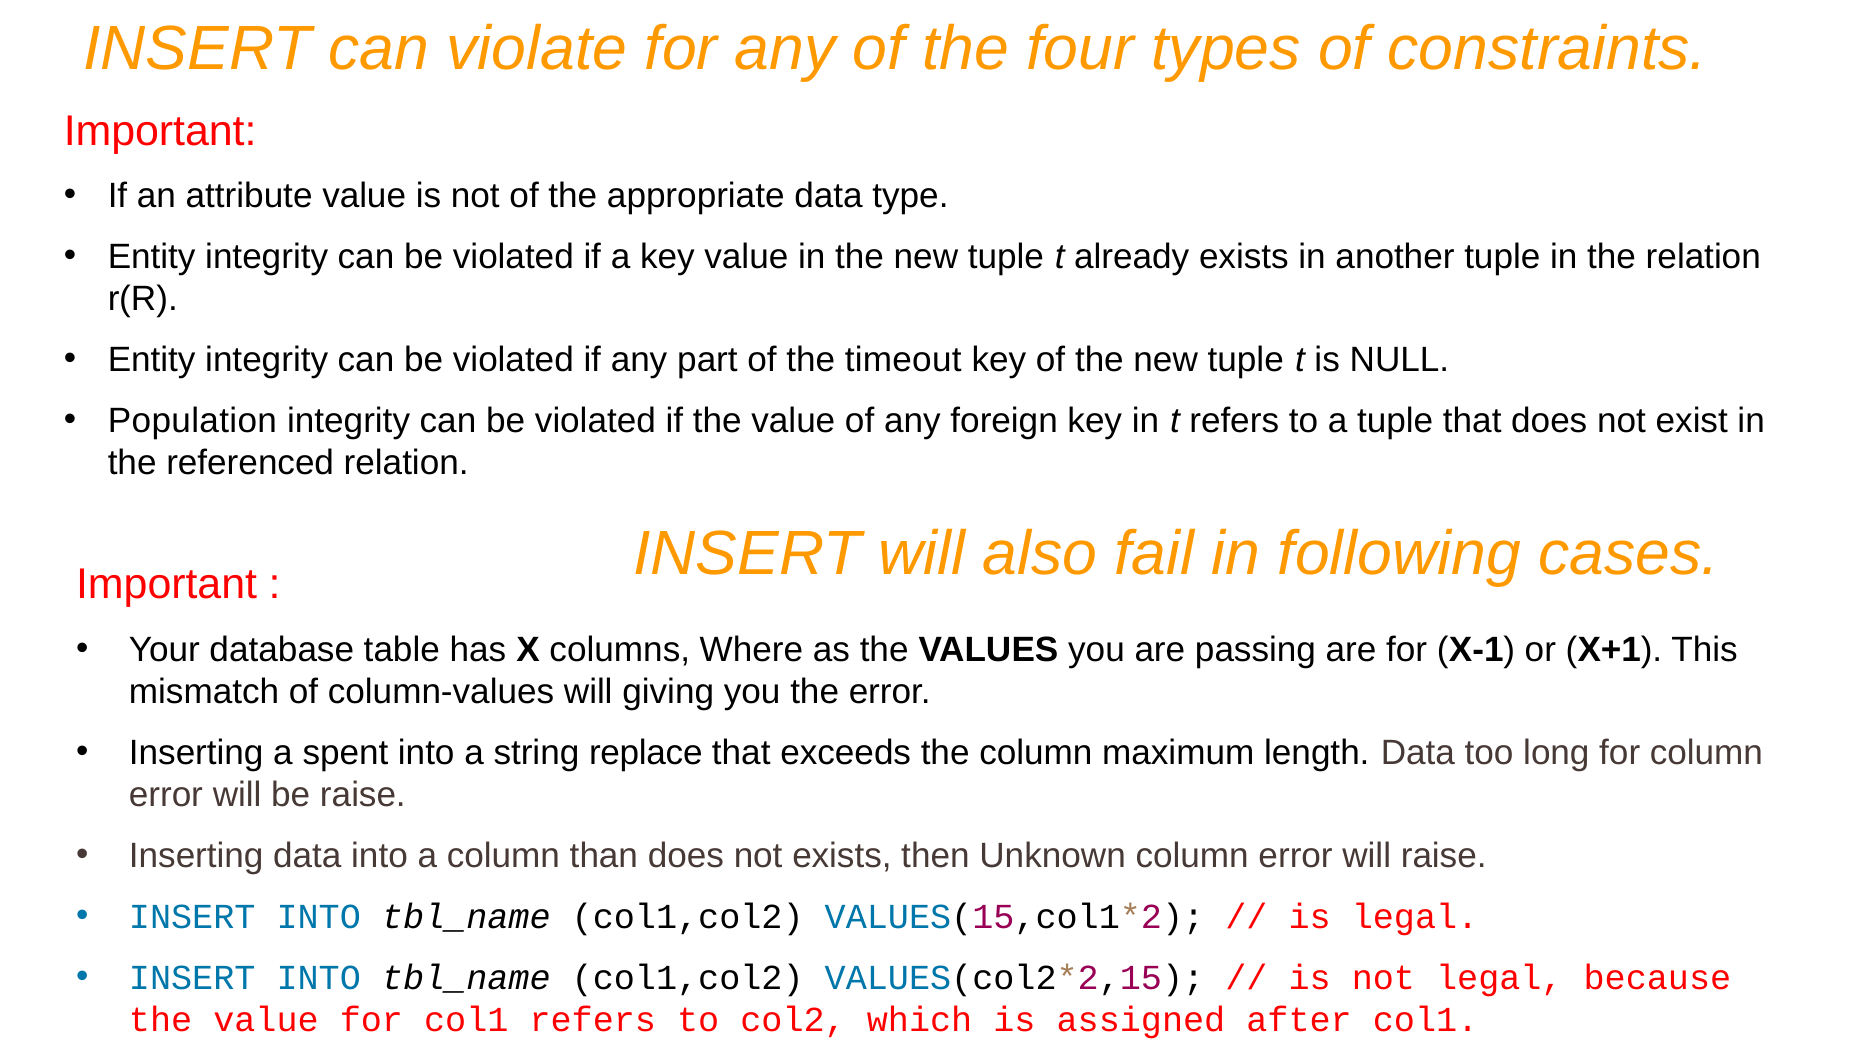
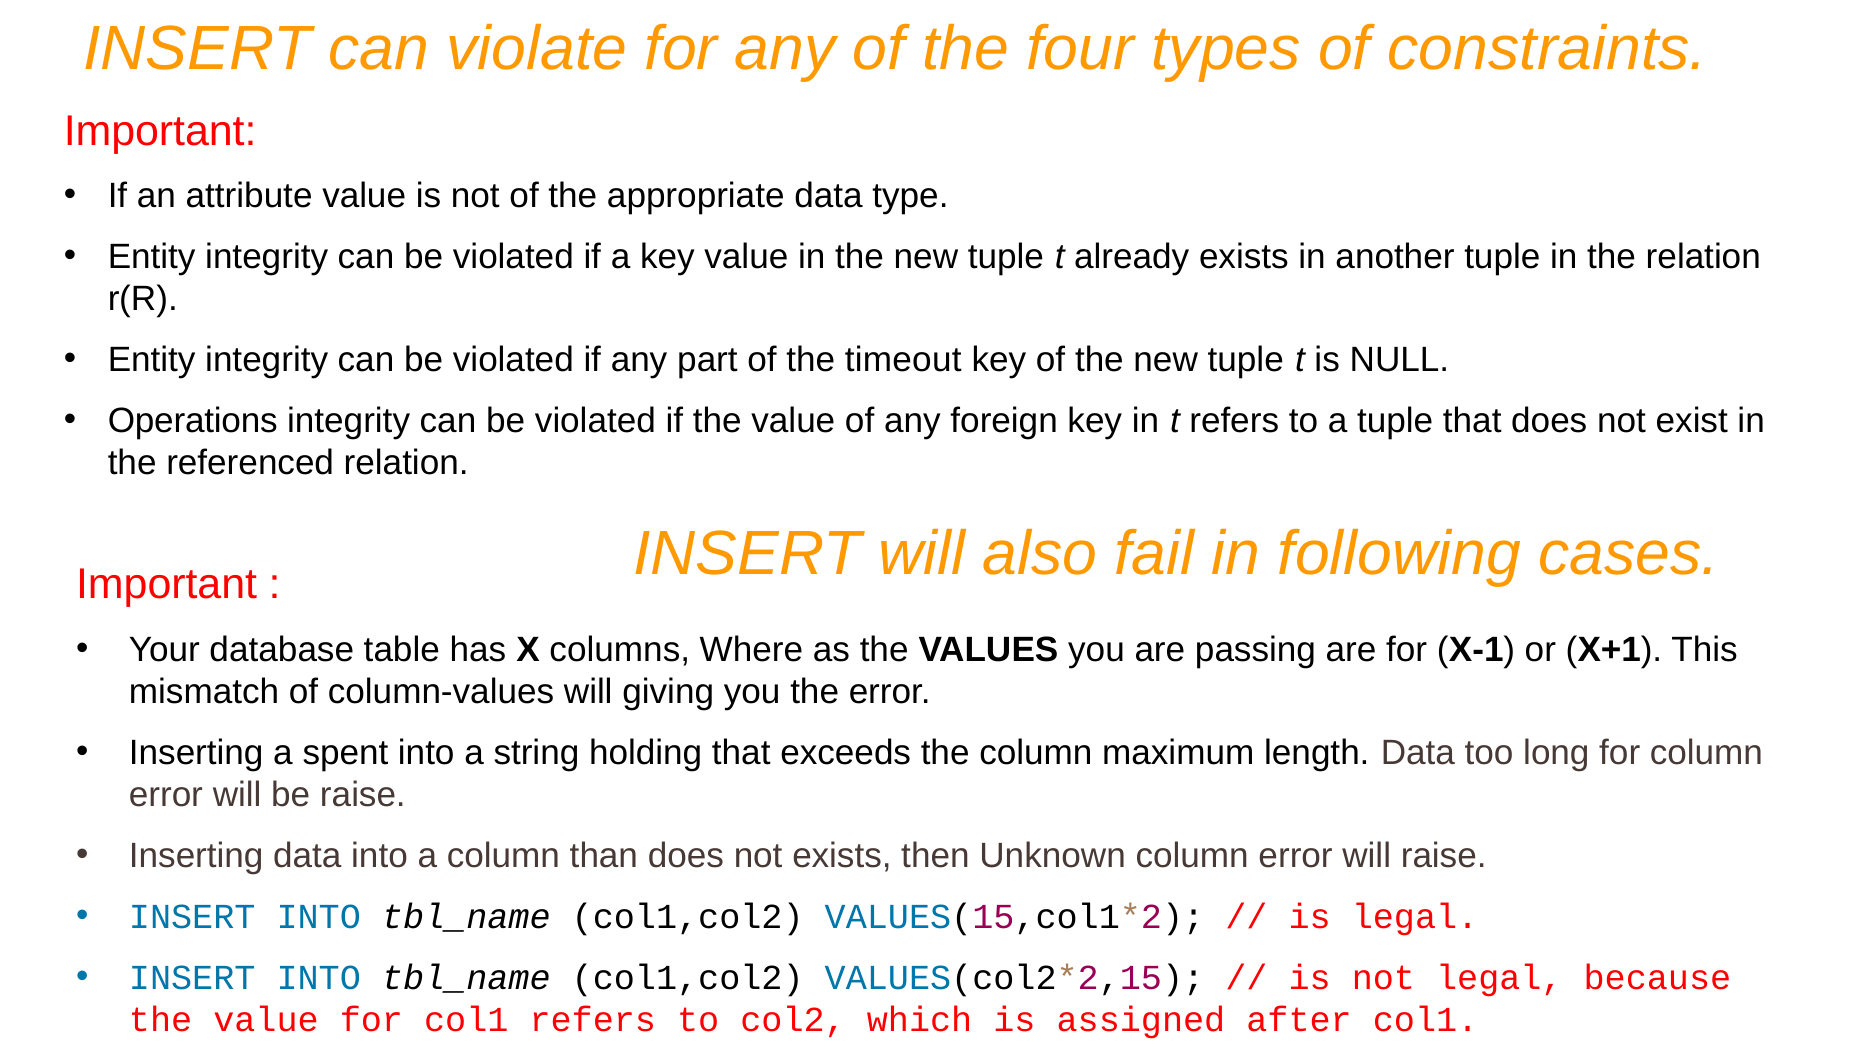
Population: Population -> Operations (193, 421)
replace: replace -> holding (646, 753)
